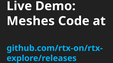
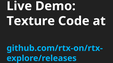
Meshes: Meshes -> Texture (31, 21)
